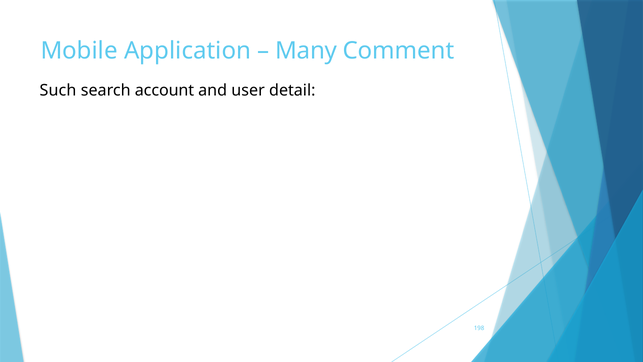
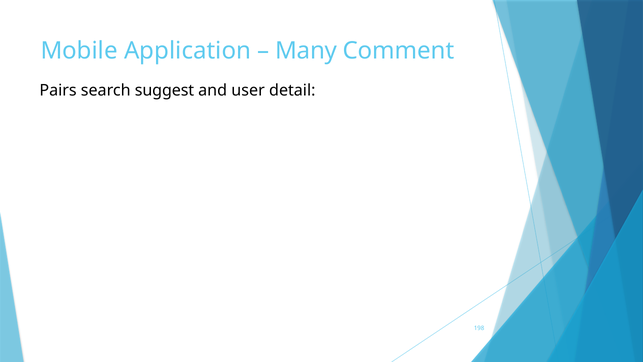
Such: Such -> Pairs (58, 91)
account: account -> suggest (164, 91)
